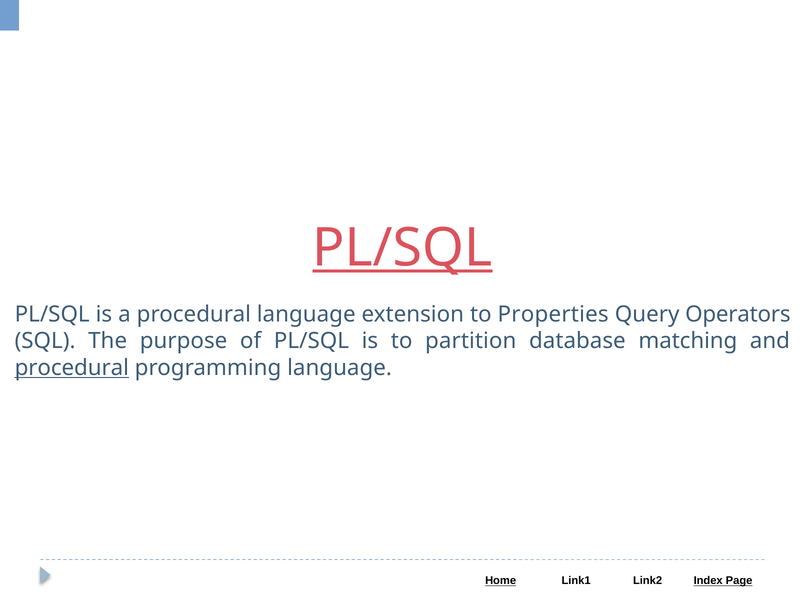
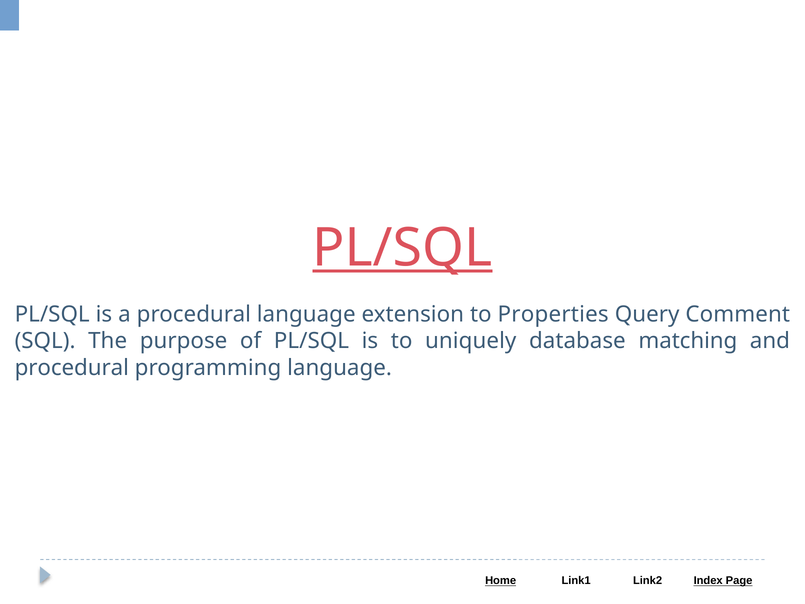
Operators: Operators -> Comment (738, 314)
partition: partition -> uniquely (471, 341)
procedural underline: present -> none (72, 368)
